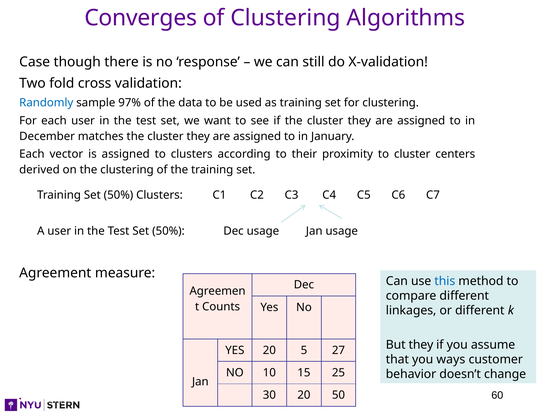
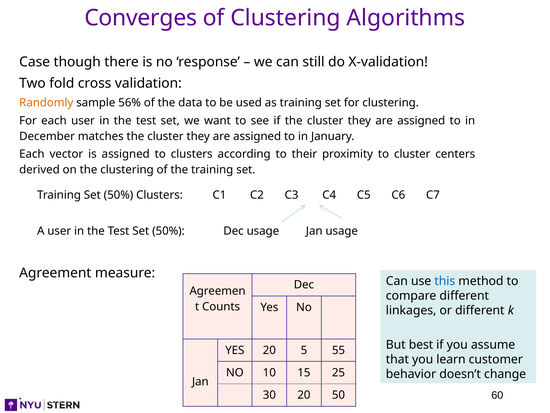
Randomly colour: blue -> orange (46, 102)
97%: 97% -> 56% (130, 102)
But they: they -> best (421, 344)
27: 27 -> 55 (338, 350)
ways: ways -> learn (451, 359)
